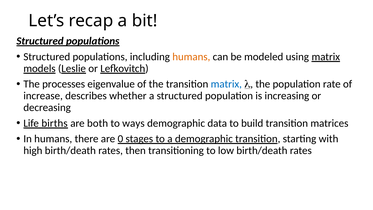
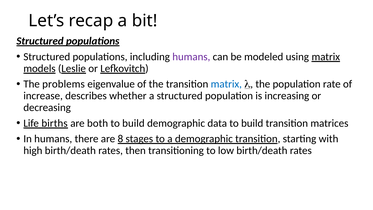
humans colour: orange -> purple (191, 57)
processes: processes -> problems (64, 84)
ways: ways -> build (133, 123)
0: 0 -> 8 (120, 139)
